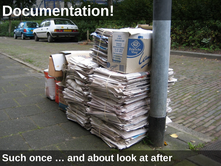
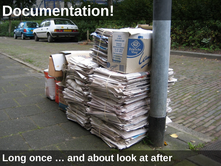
Such: Such -> Long (14, 158)
